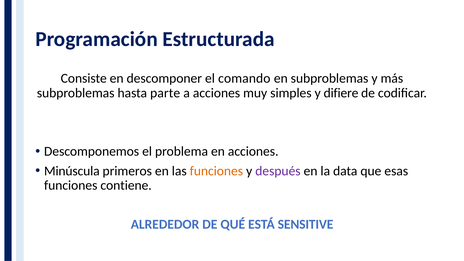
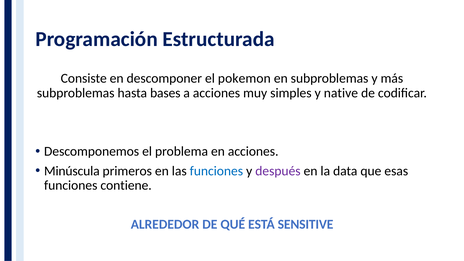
comando: comando -> pokemon (244, 78)
parte: parte -> bases (165, 93)
difiere: difiere -> native (341, 93)
funciones colour: orange -> blue (216, 171)
